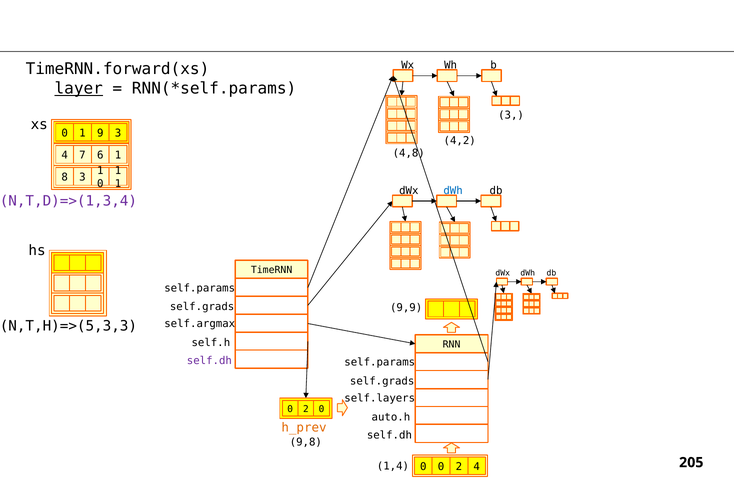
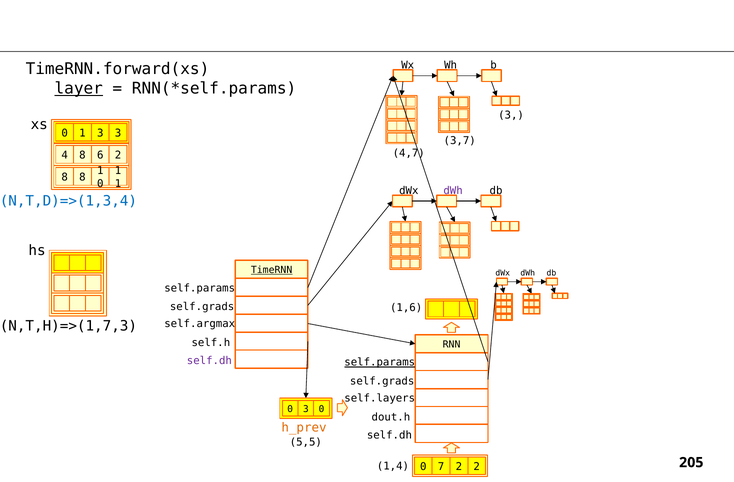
1 9: 9 -> 3 (100, 133)
4,2: 4,2 -> 3,7 (460, 141)
4,8: 4,8 -> 4,7 (409, 153)
4 7: 7 -> 8 (82, 155)
6 1: 1 -> 2 (118, 155)
8 3: 3 -> 8 (82, 177)
dWh colour: blue -> purple (453, 191)
N,T,D)=>(1,3,4 colour: purple -> blue (68, 201)
TimeRNN underline: none -> present (272, 270)
9,9: 9,9 -> 1,6 (406, 308)
N,T,H)=>(5,3,3: N,T,H)=>(5,3,3 -> N,T,H)=>(1,7,3 (68, 326)
self.params underline: none -> present (380, 362)
2: 2 -> 3 (306, 409)
auto.h: auto.h -> dout.h (391, 417)
9,8: 9,8 -> 5,5 (306, 442)
0 0: 0 -> 7 (441, 467)
2 4: 4 -> 2 (477, 467)
